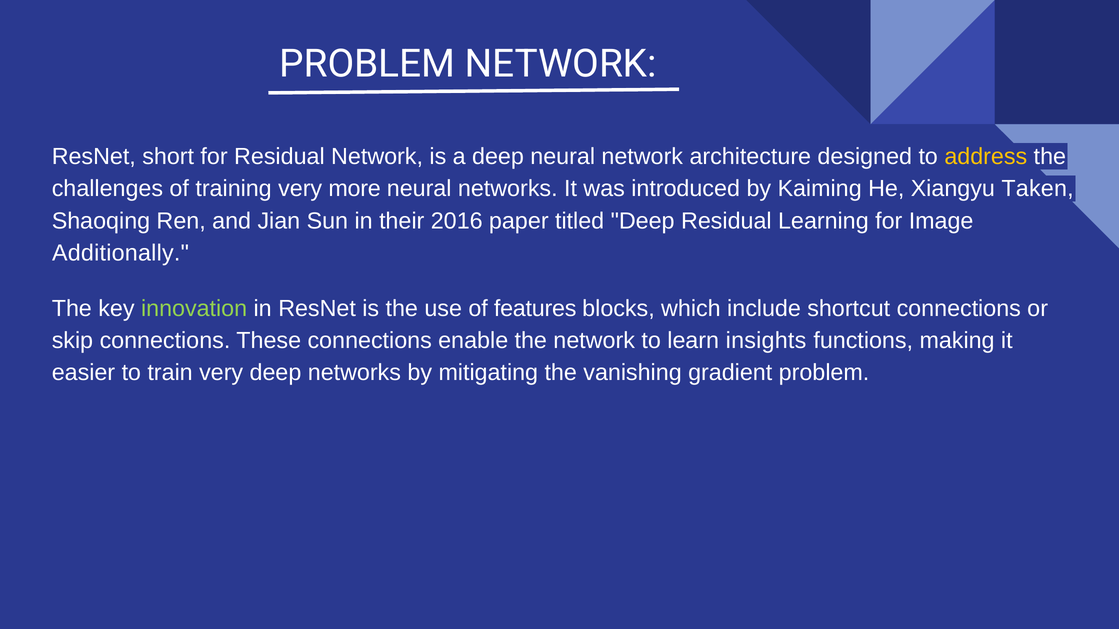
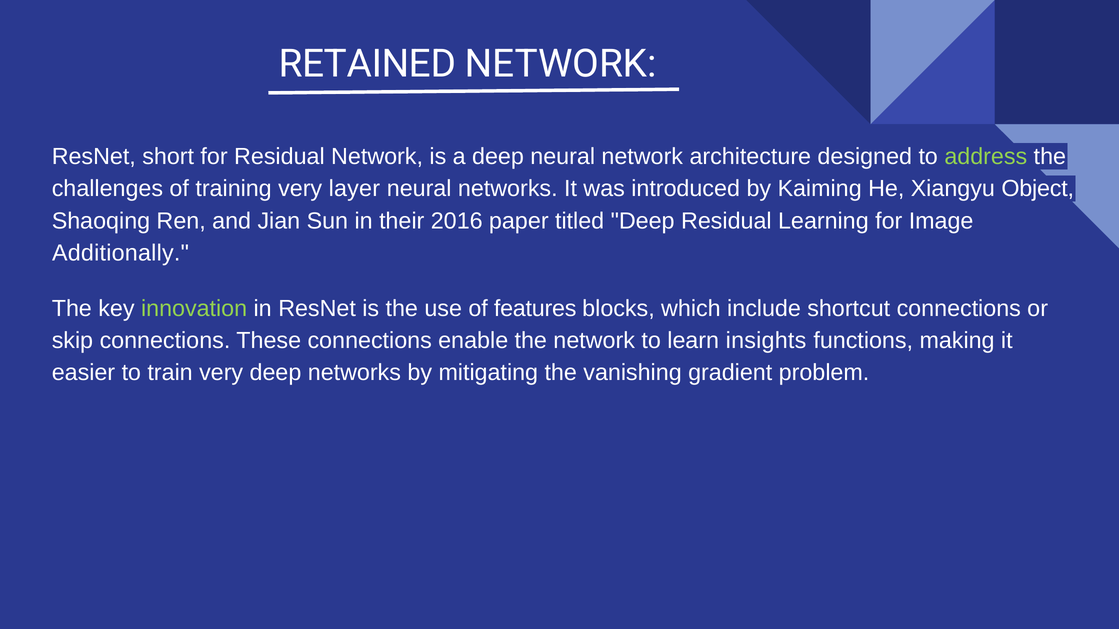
PROBLEM: PROBLEM -> RETAINED (367, 64)
address colour: yellow -> light green (986, 157)
more: more -> layer (354, 189)
Taken: Taken -> Object (1038, 189)
